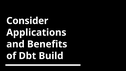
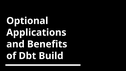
Consider: Consider -> Optional (27, 21)
